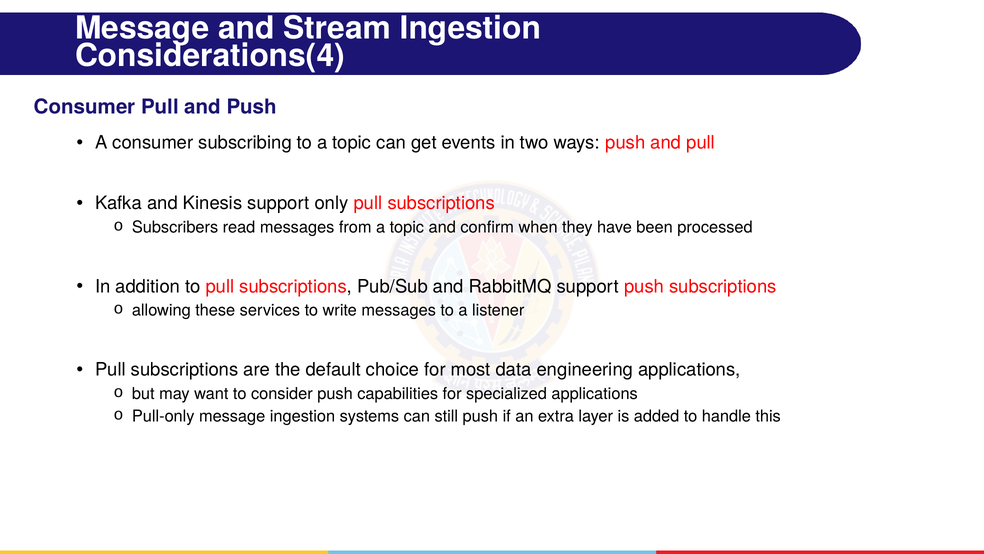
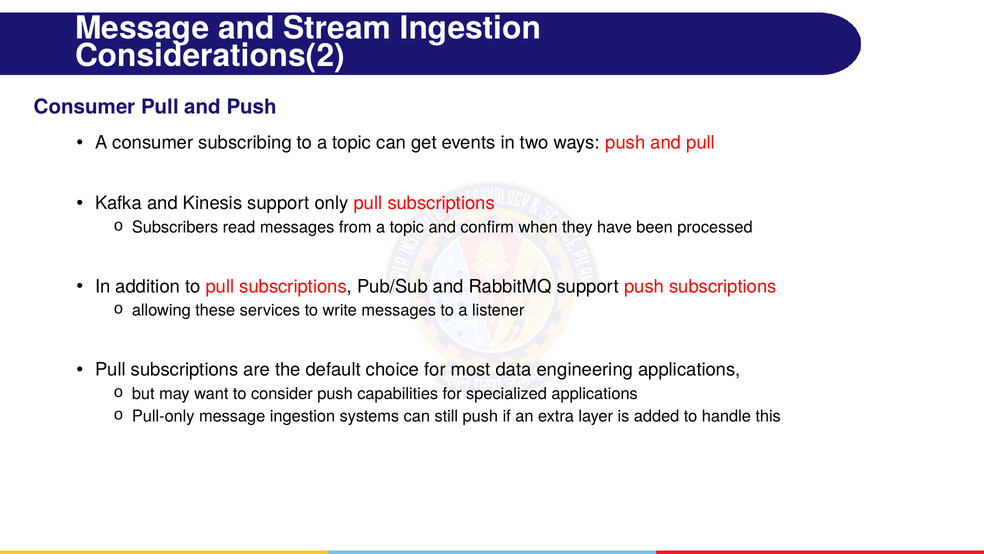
Considerations(4: Considerations(4 -> Considerations(2 (210, 56)
